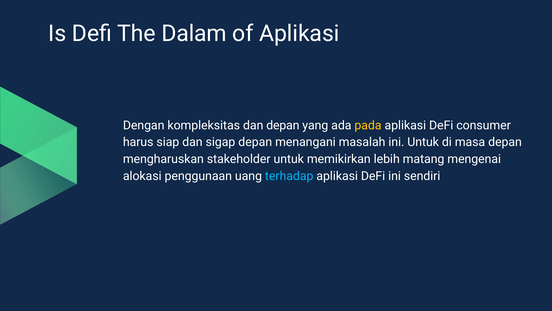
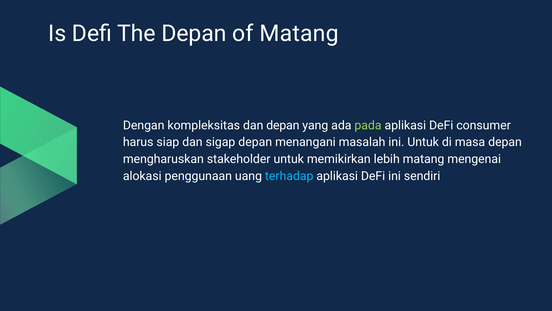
The Dalam: Dalam -> Depan (194, 34)
of Aplikasi: Aplikasi -> Matang (299, 34)
pada colour: yellow -> light green (368, 125)
